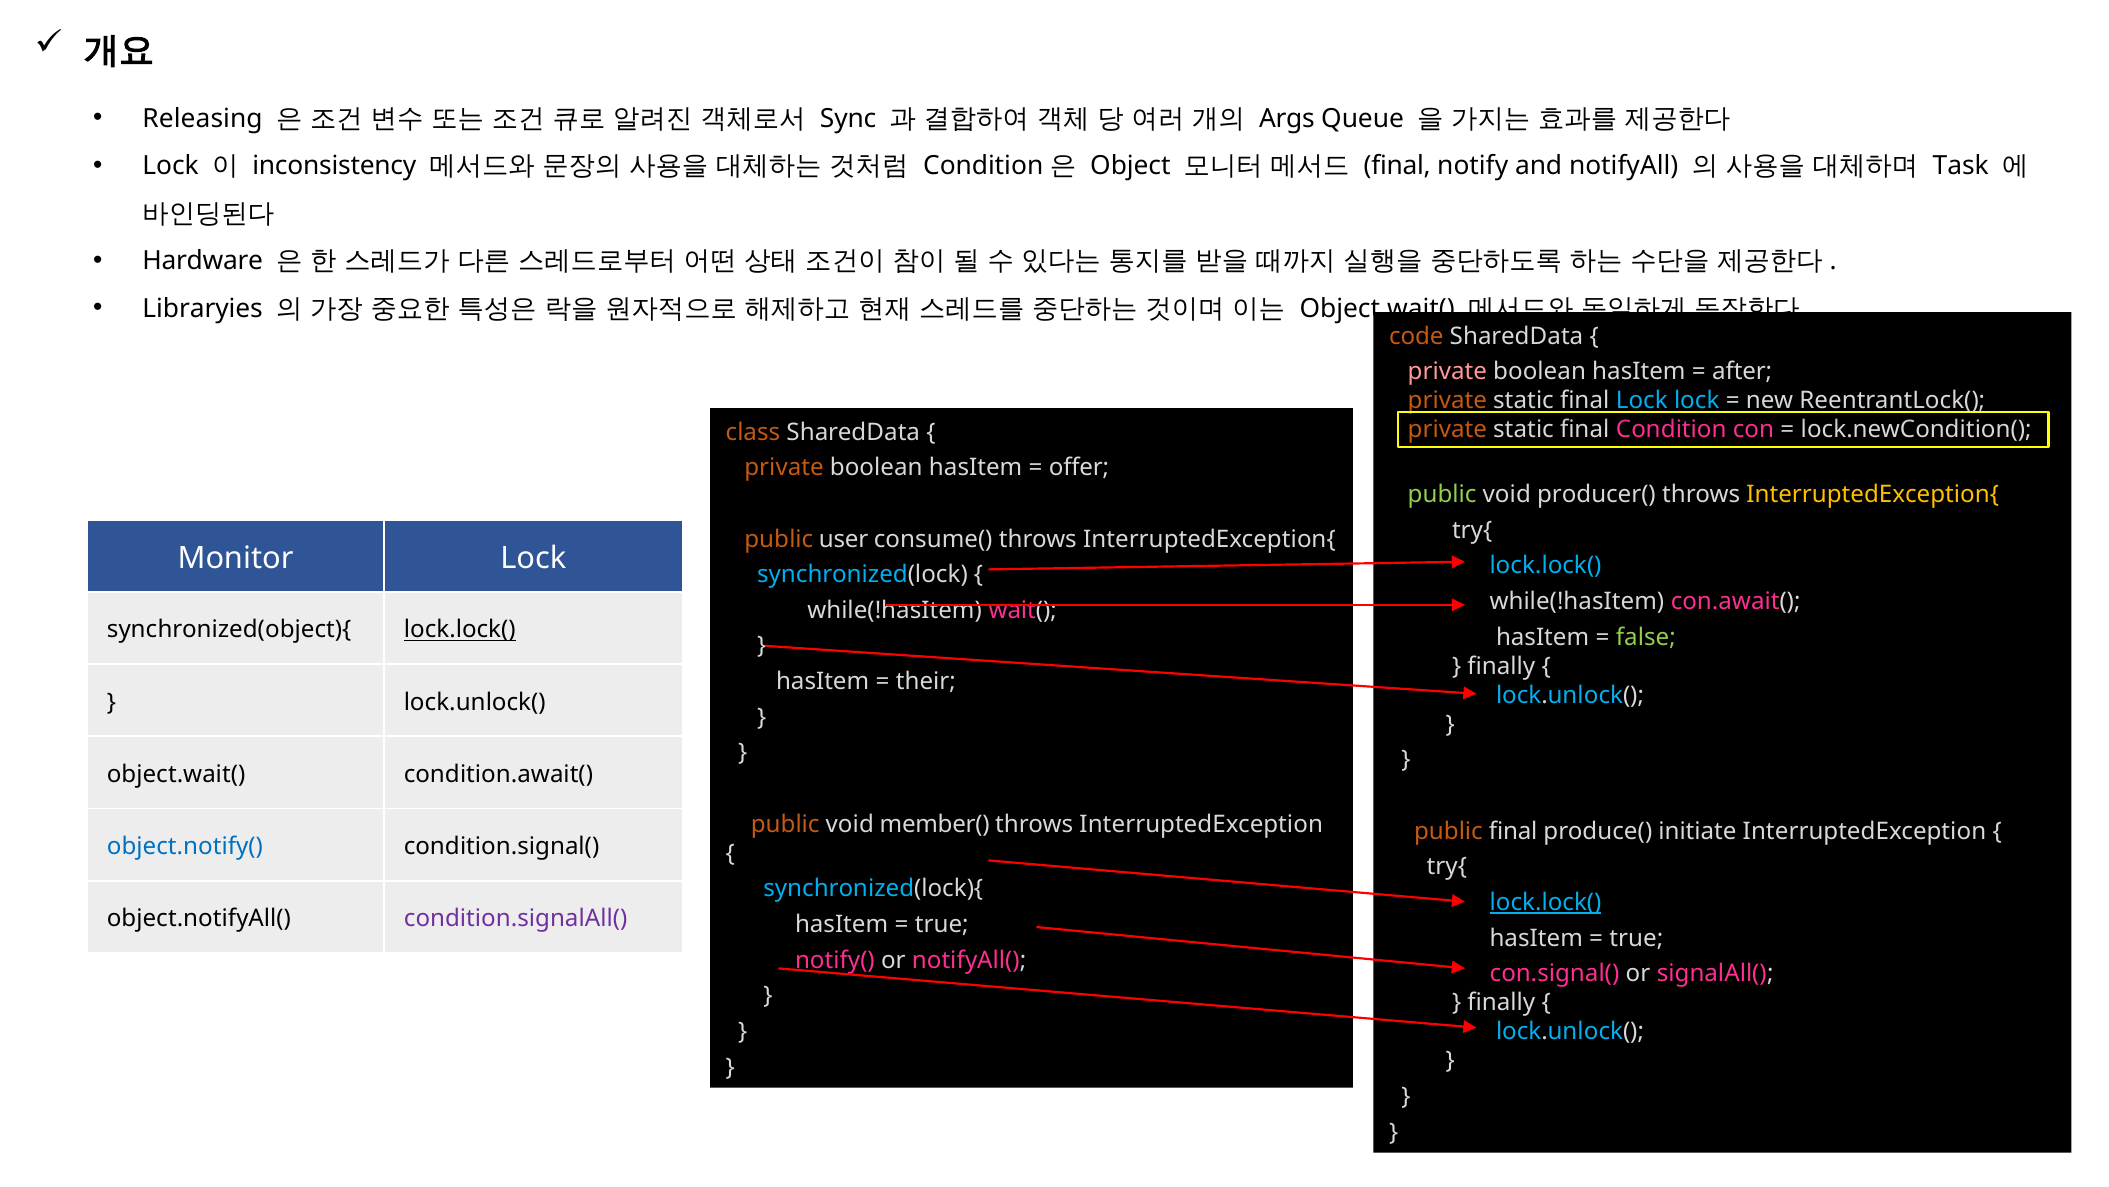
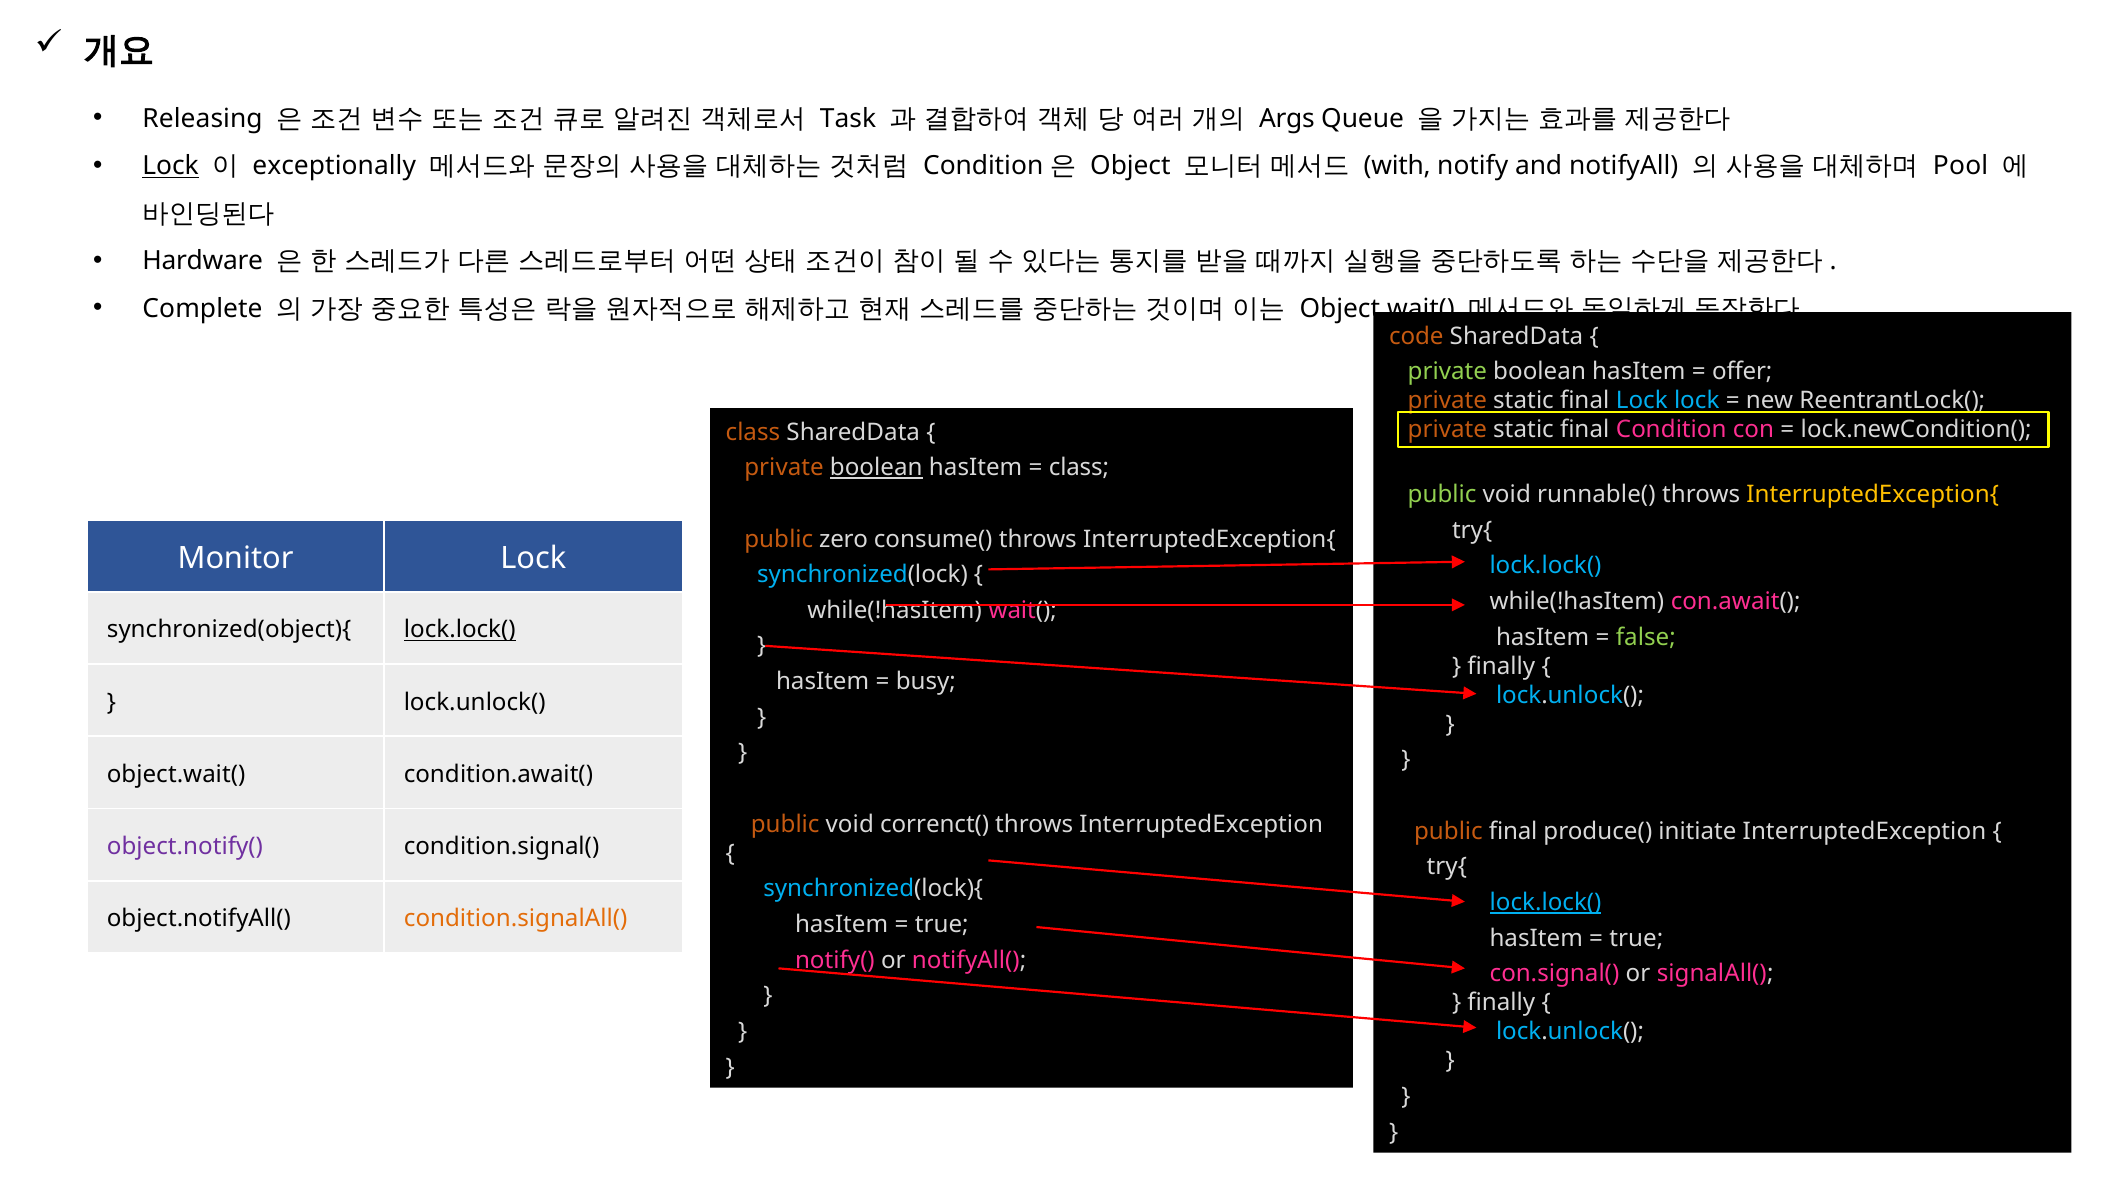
Sync: Sync -> Task (848, 119)
Lock underline: none -> present (171, 166)
inconsistency: inconsistency -> exceptionally (334, 166)
final: final -> with (1397, 166)
Task: Task -> Pool (1961, 166)
Libraryies: Libraryies -> Complete (203, 308)
private colour: pink -> light green (1447, 372)
after: after -> offer (1742, 372)
boolean underline: none -> present (876, 467)
offer: offer -> class (1079, 467)
producer(: producer( -> runnable( (1596, 494)
user: user -> zero (844, 539)
their: their -> busy (926, 681)
member(: member( -> correnct( (935, 824)
object.notify( colour: blue -> purple (185, 846)
condition.signalAll( colour: purple -> orange (516, 918)
